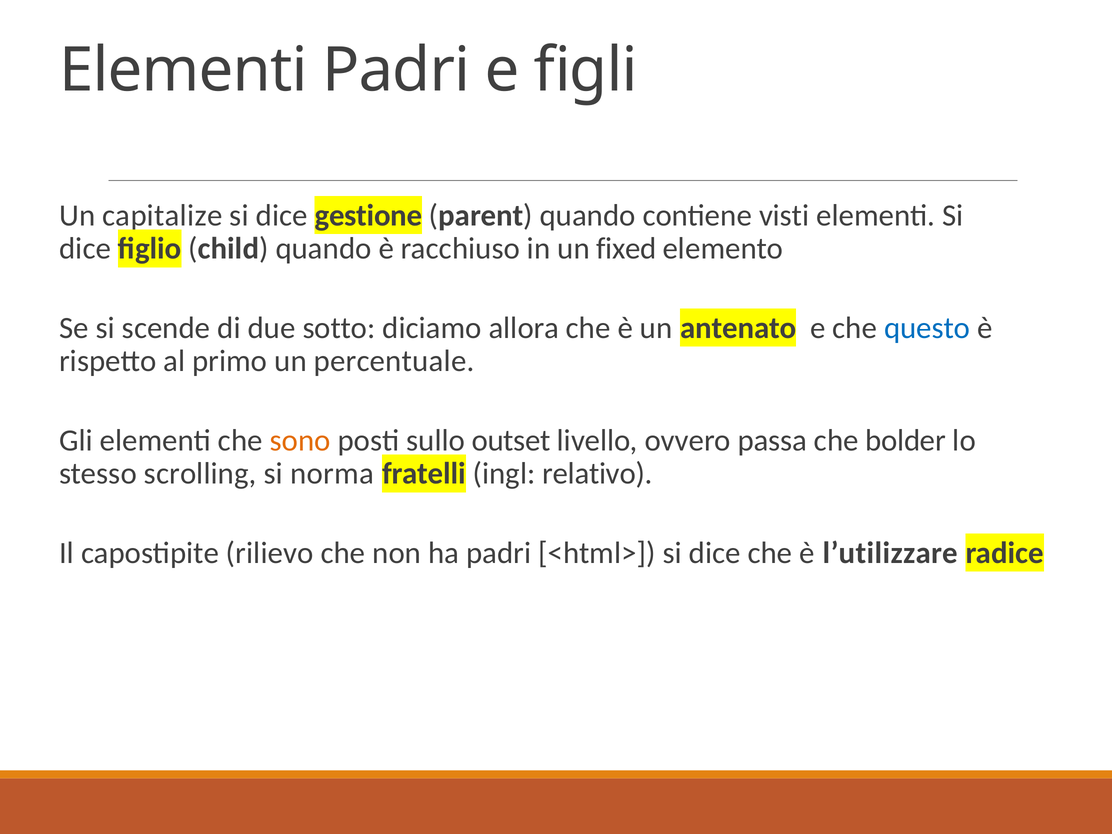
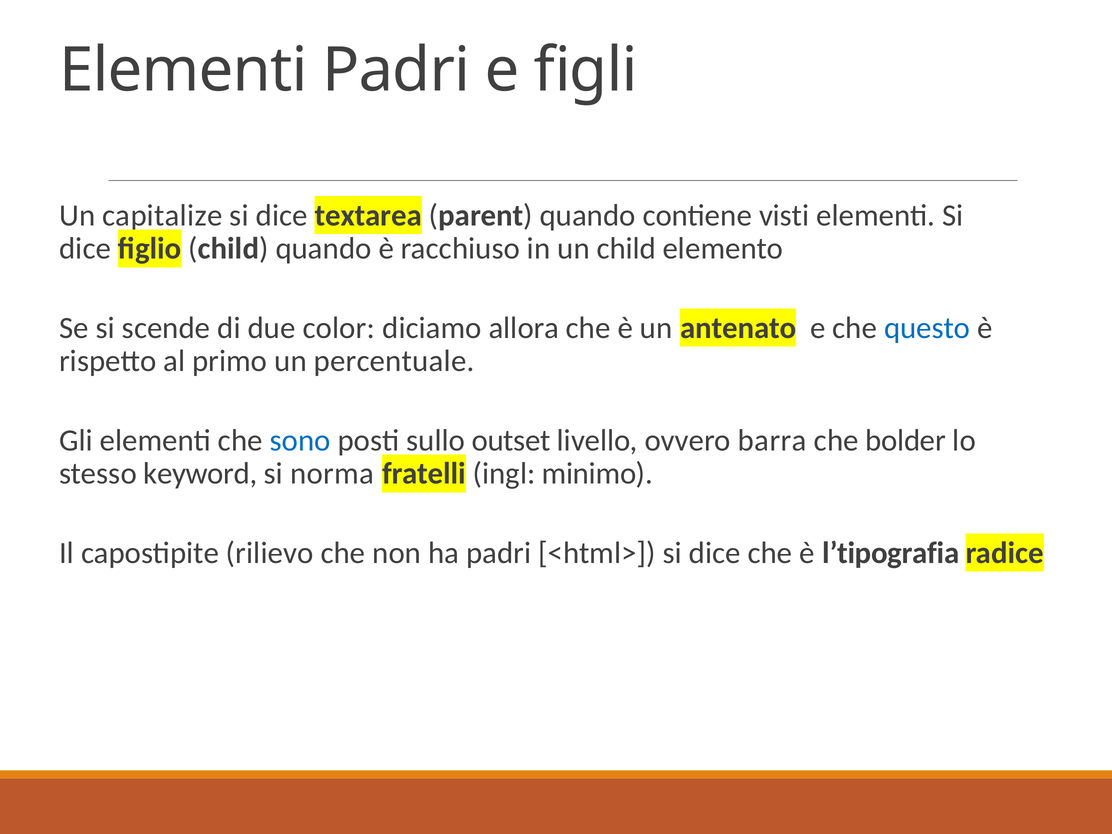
gestione: gestione -> textarea (368, 215)
un fixed: fixed -> child (626, 249)
sotto: sotto -> color (339, 328)
sono colour: orange -> blue (300, 440)
passa: passa -> barra (772, 440)
scrolling: scrolling -> keyword (200, 474)
relativo: relativo -> minimo (597, 474)
l’utilizzare: l’utilizzare -> l’tipografia (891, 553)
